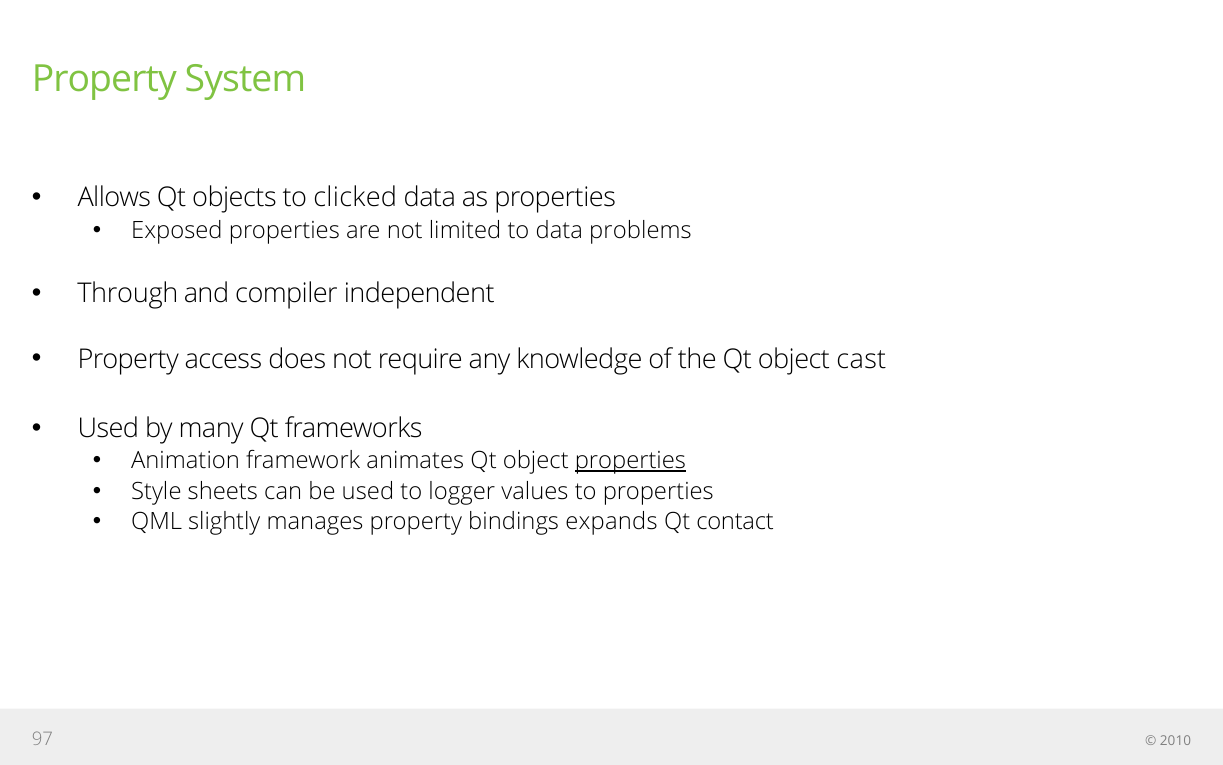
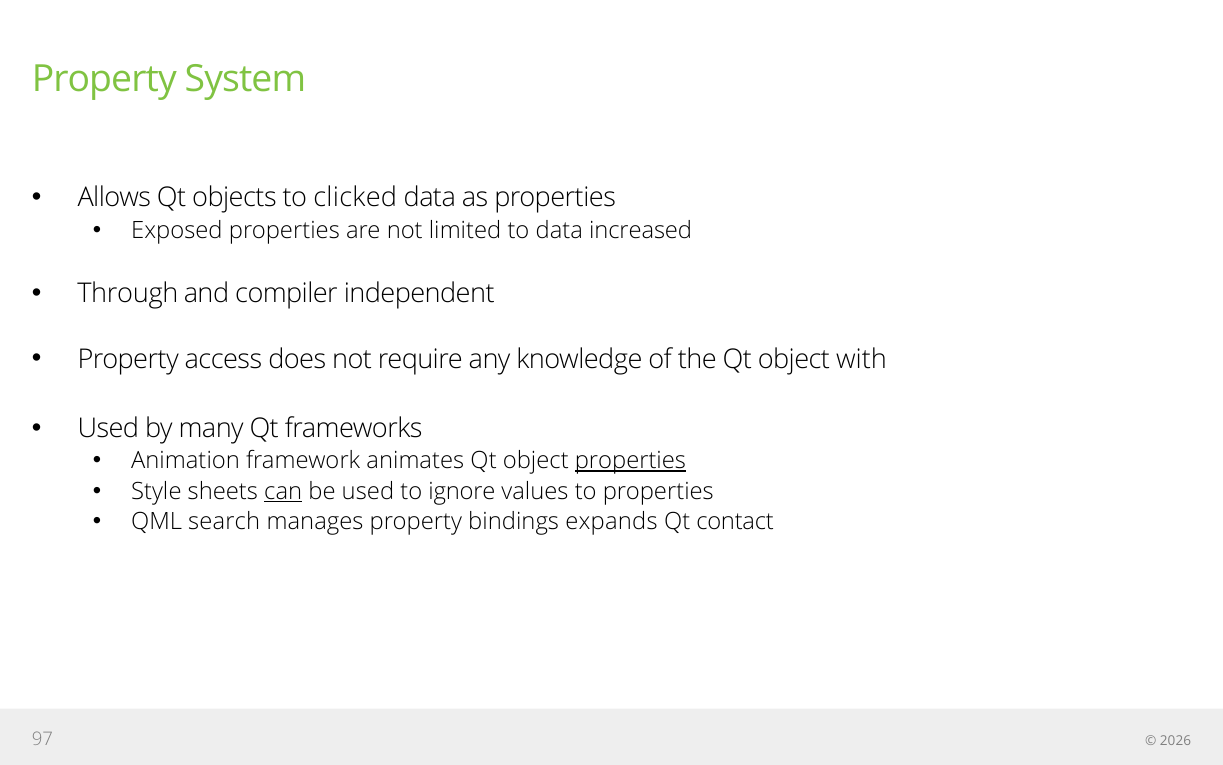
problems: problems -> increased (641, 230)
cast: cast -> with (861, 359)
can underline: none -> present (283, 491)
logger: logger -> ignore (462, 491)
slightly: slightly -> search (224, 522)
2010: 2010 -> 2026 (1176, 740)
